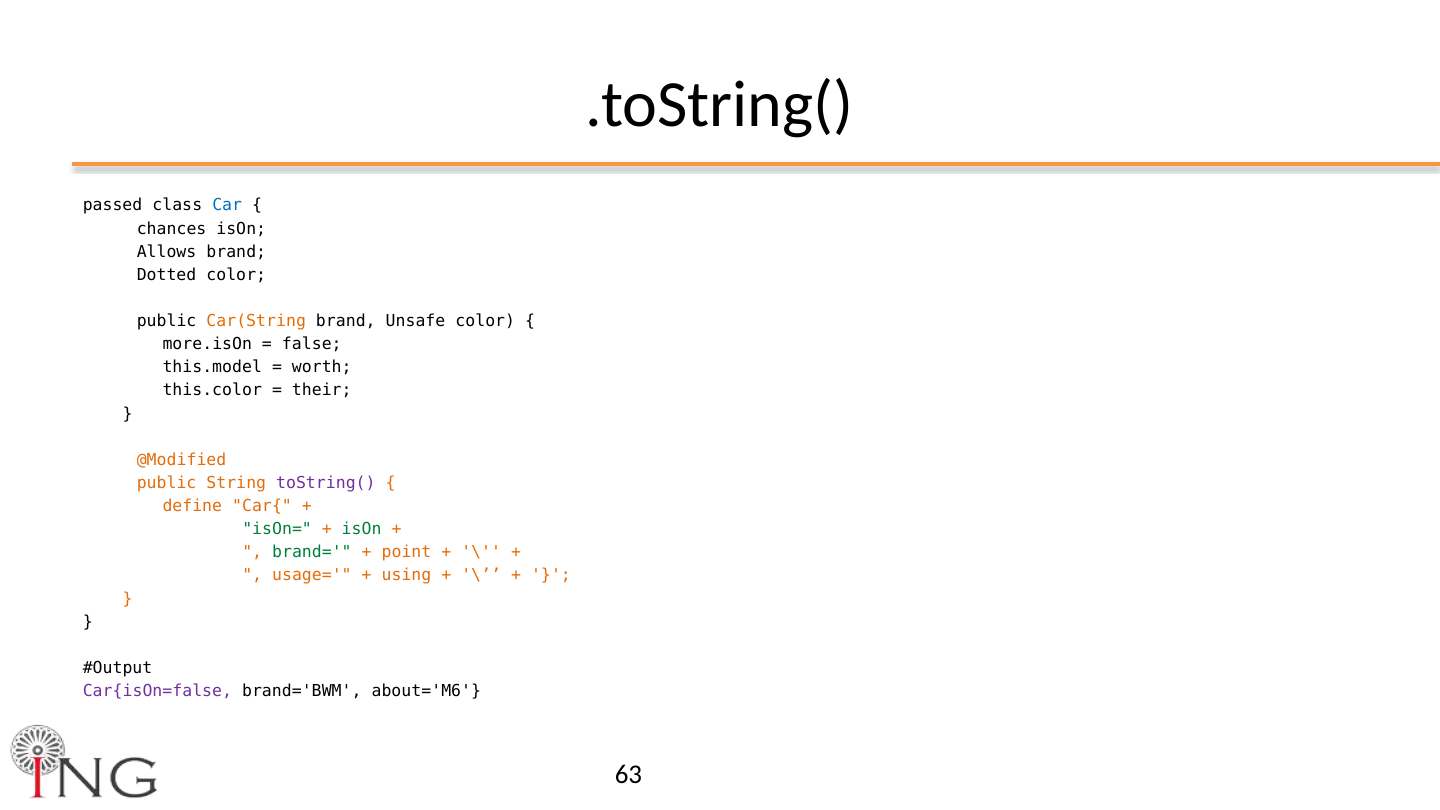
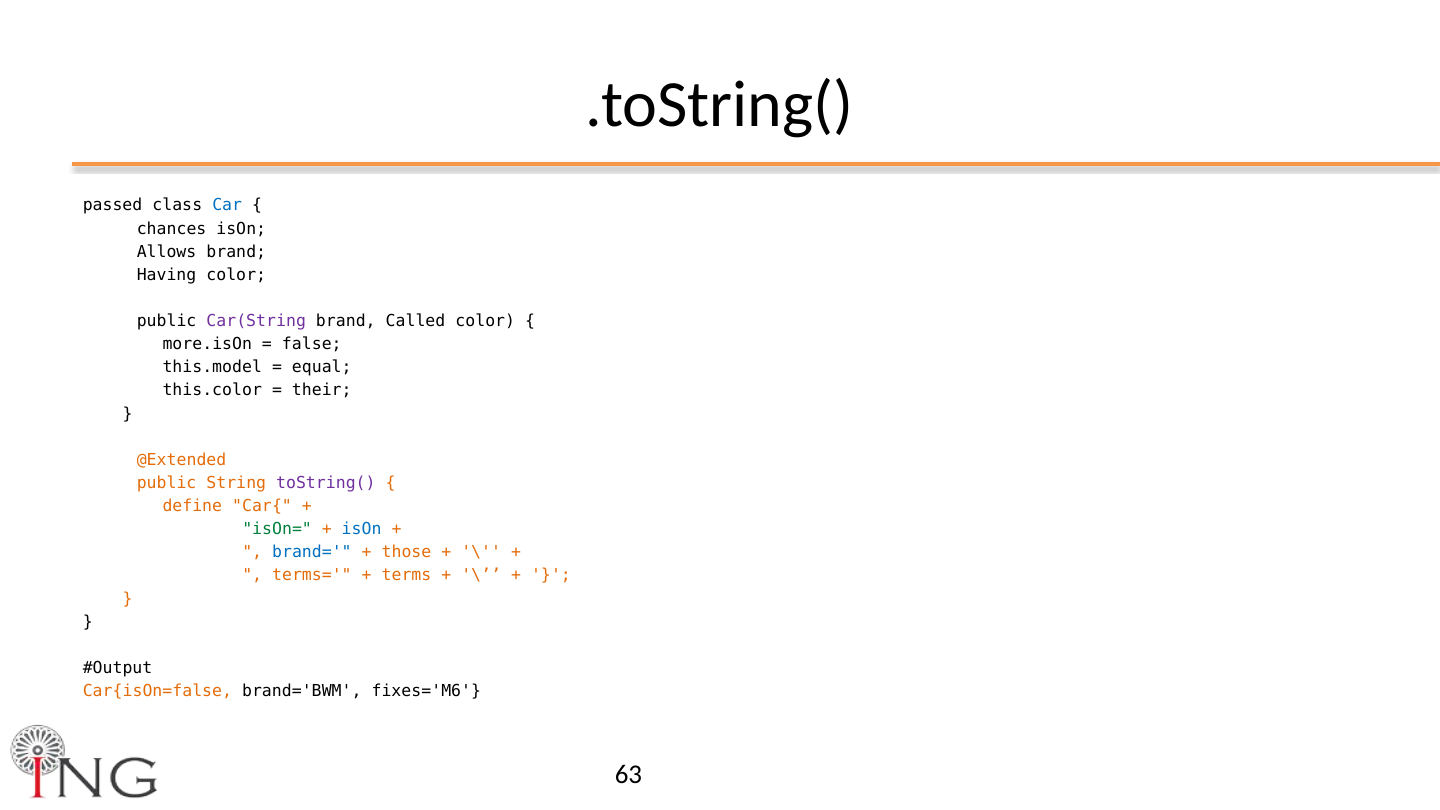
Dotted: Dotted -> Having (167, 275)
Car(String colour: orange -> purple (256, 321)
Unsafe: Unsafe -> Called (416, 321)
worth: worth -> equal (322, 367)
@Modified: @Modified -> @Extended (182, 460)
isOn colour: green -> blue (362, 529)
brand= colour: green -> blue (312, 552)
point: point -> those (406, 552)
usage=: usage= -> terms= (312, 576)
using: using -> terms (406, 576)
Car{isOn=false colour: purple -> orange (157, 691)
about='M6: about='M6 -> fixes='M6 (426, 691)
